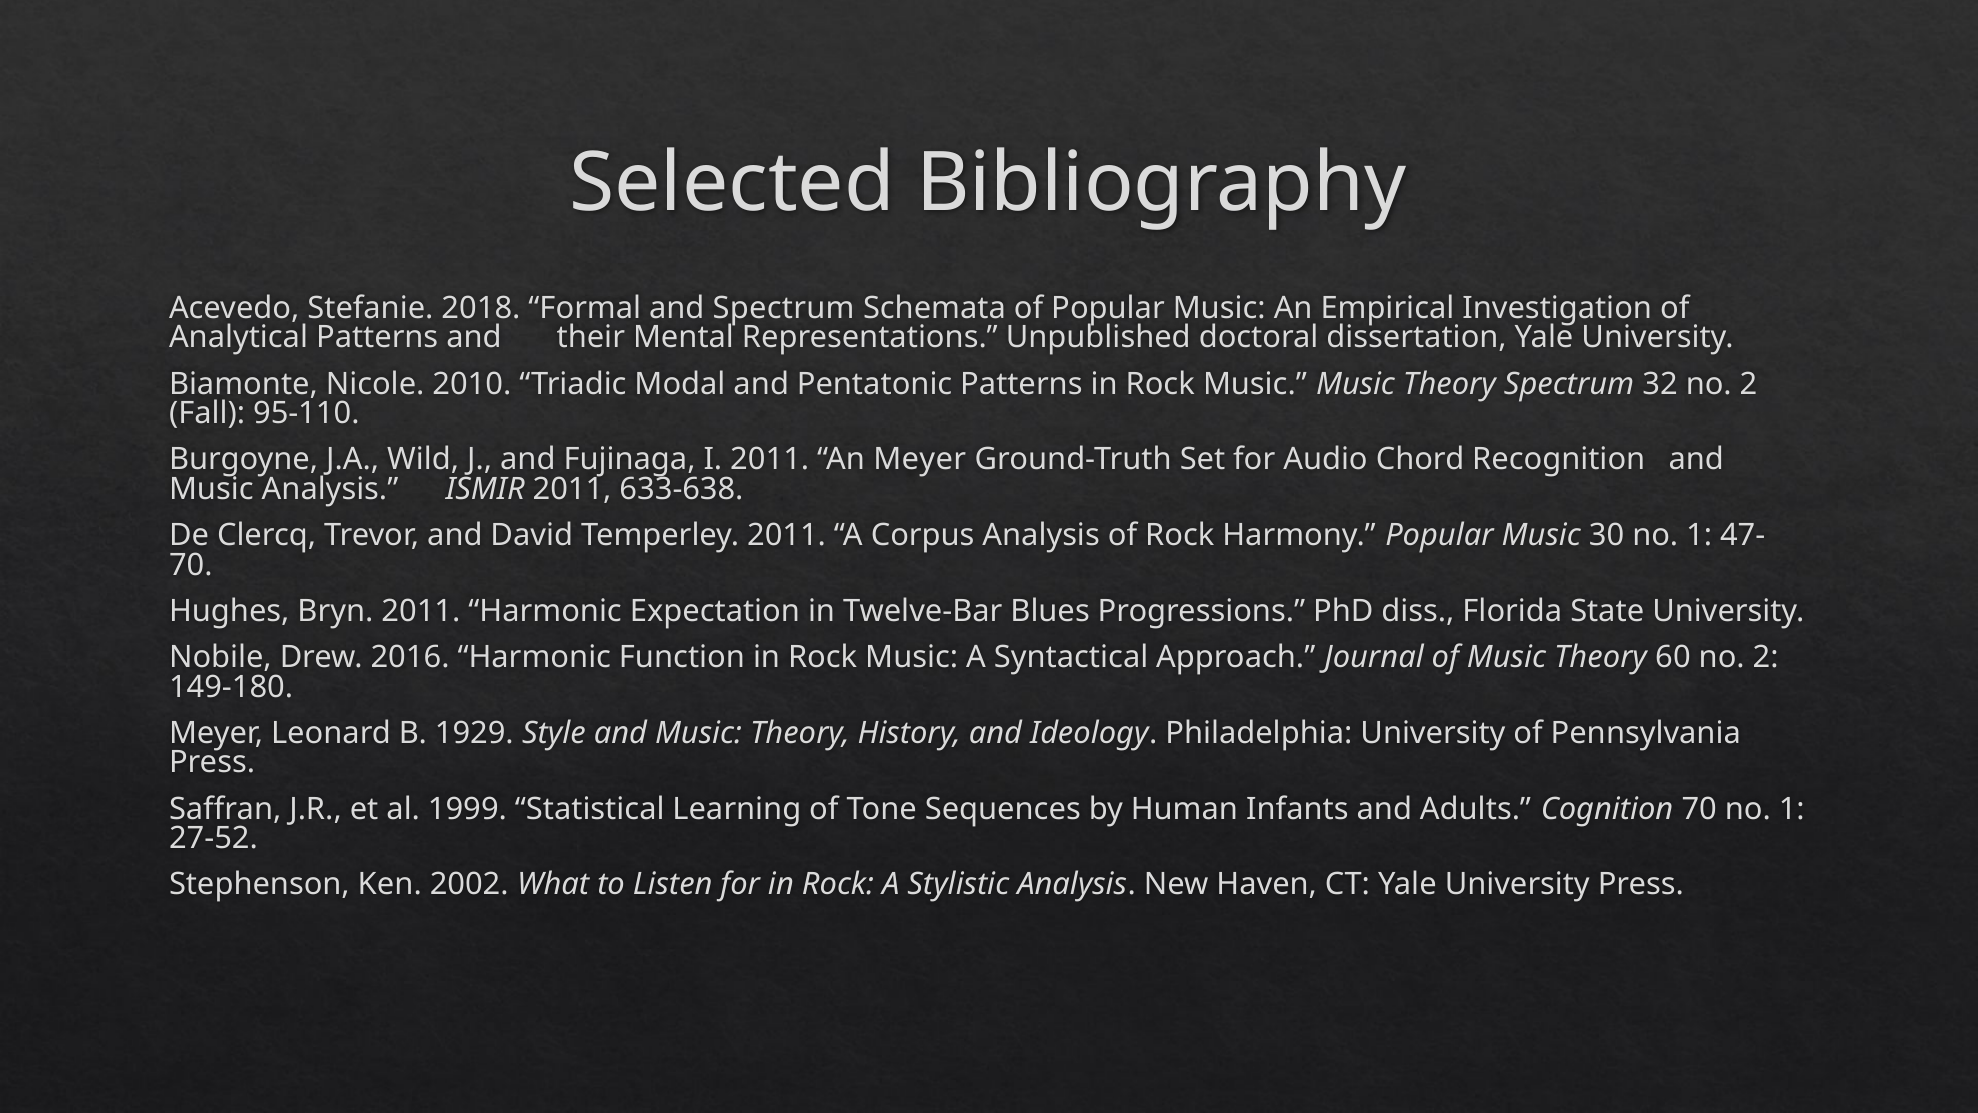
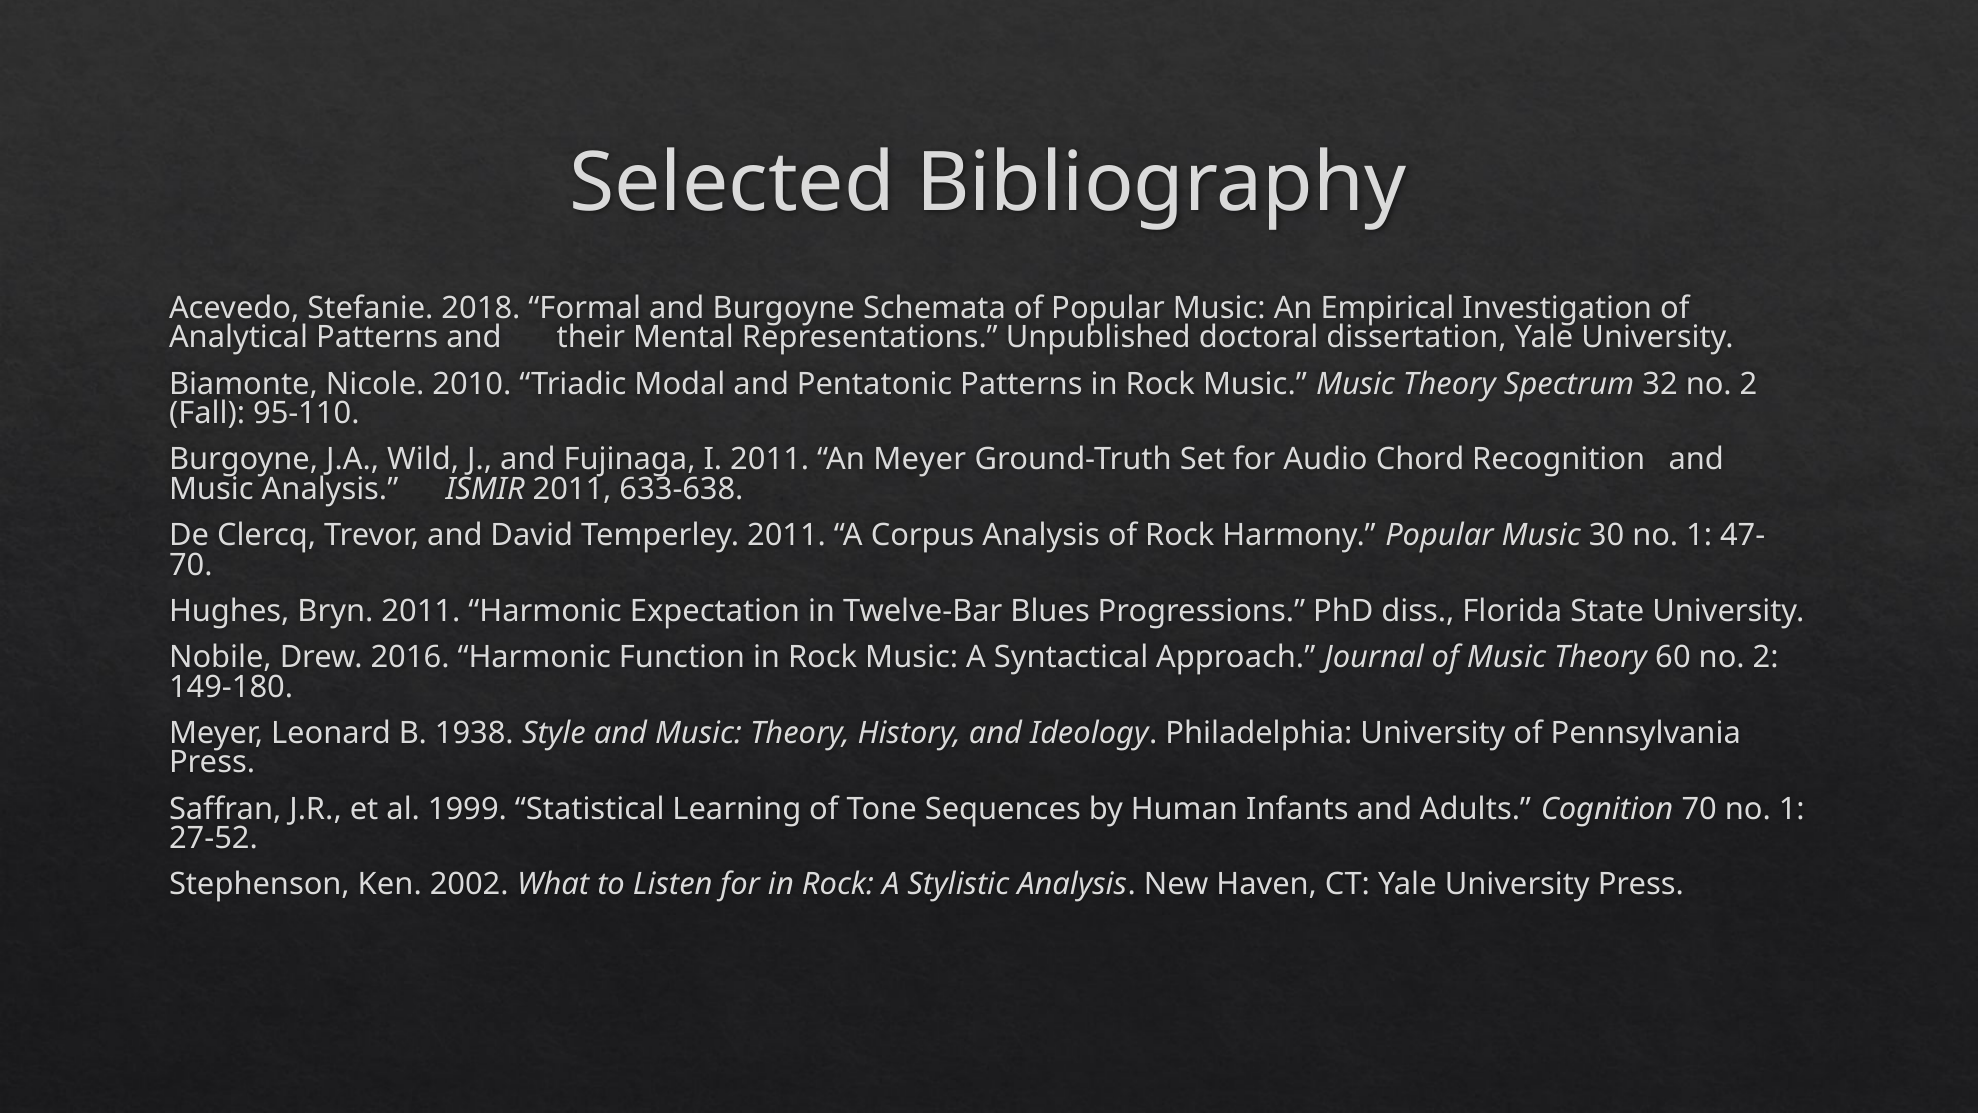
and Spectrum: Spectrum -> Burgoyne (784, 308)
1929: 1929 -> 1938 (474, 733)
